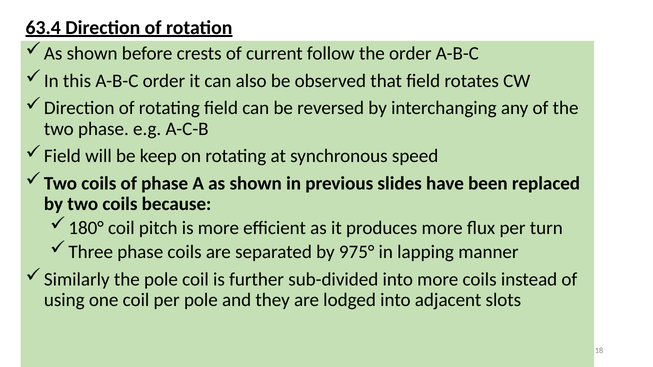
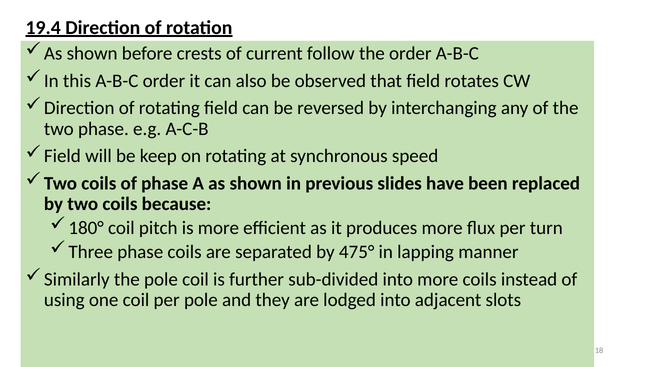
63.4: 63.4 -> 19.4 (43, 28)
975°: 975° -> 475° (357, 252)
